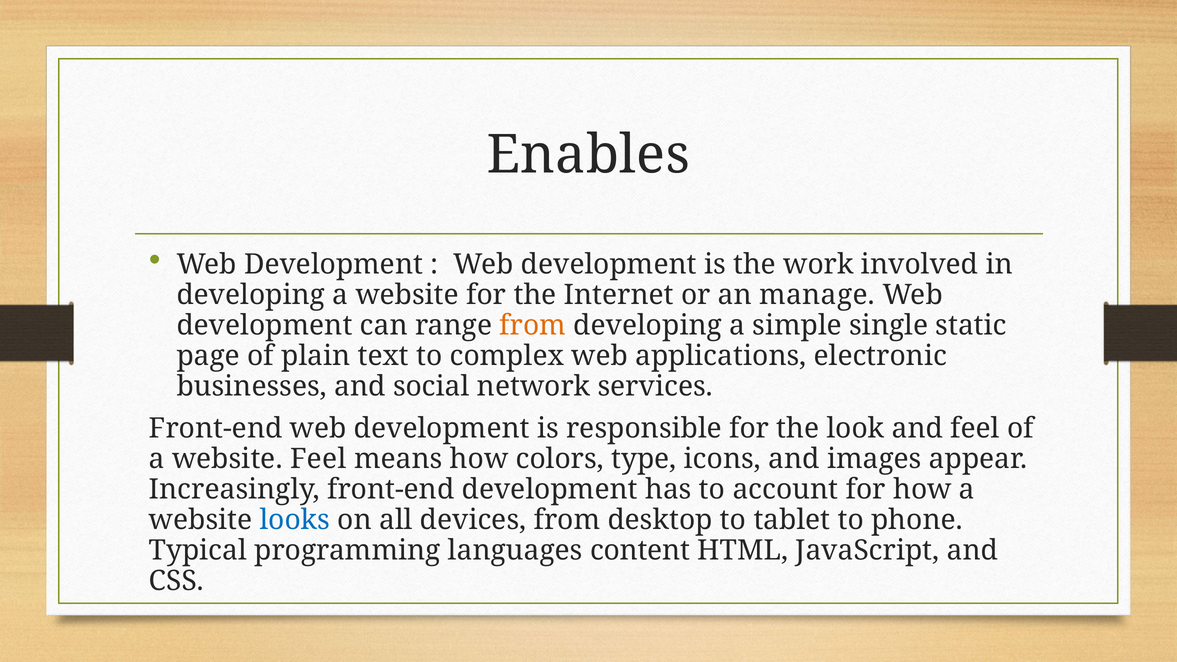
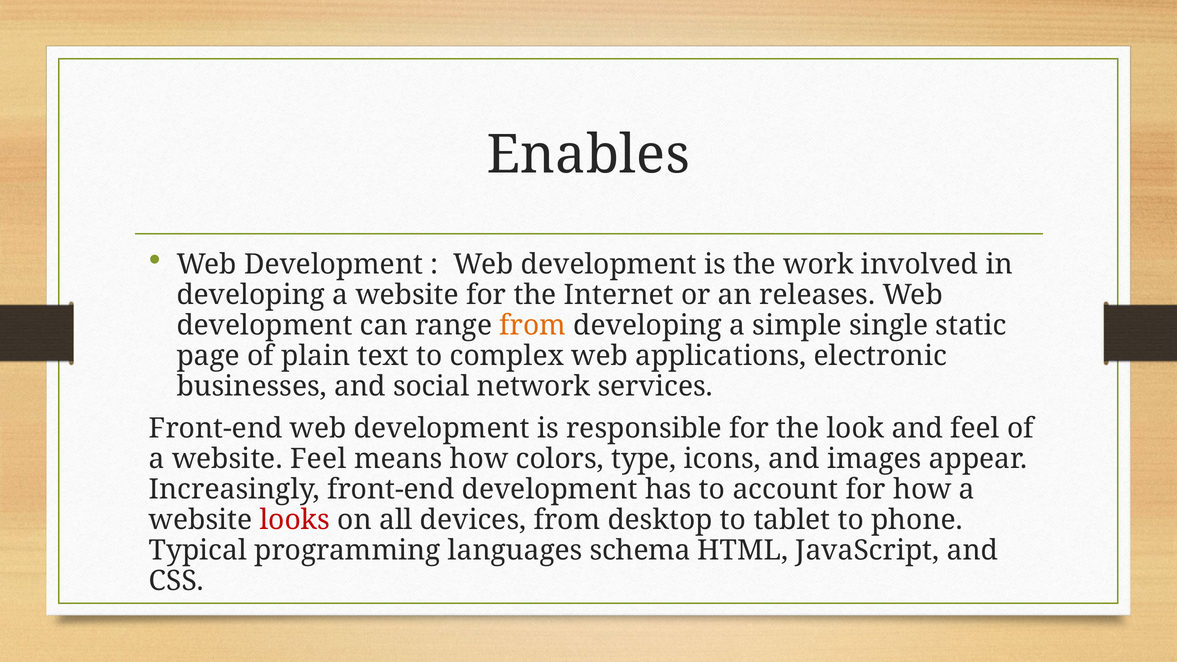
manage: manage -> releases (817, 295)
looks colour: blue -> red (295, 520)
content: content -> schema (640, 550)
